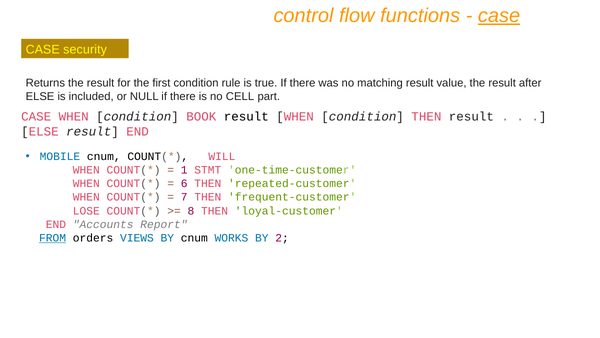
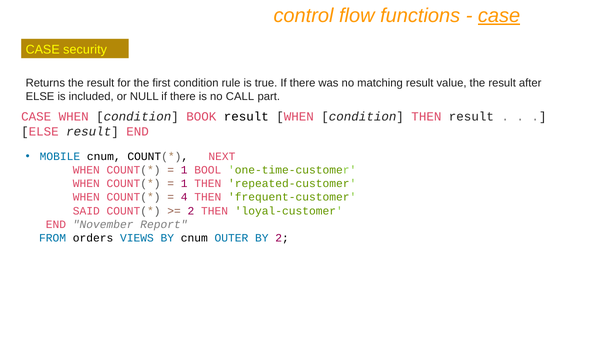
CELL: CELL -> CALL (240, 96)
WILL: WILL -> NEXT (222, 156)
STMT: STMT -> BOOL (208, 170)
6: 6 -> 1 (184, 183)
7: 7 -> 4 (184, 197)
LOSE: LOSE -> SAID (86, 210)
8: 8 -> 2 (191, 210)
Accounts: Accounts -> November (103, 224)
FROM underline: present -> none (53, 237)
WORKS: WORKS -> OUTER (231, 237)
